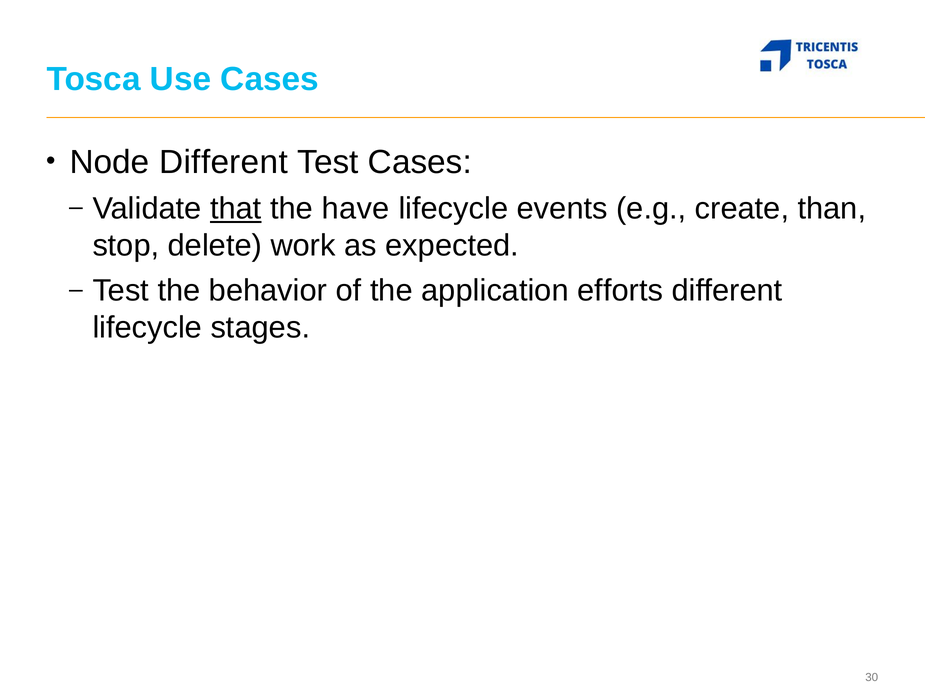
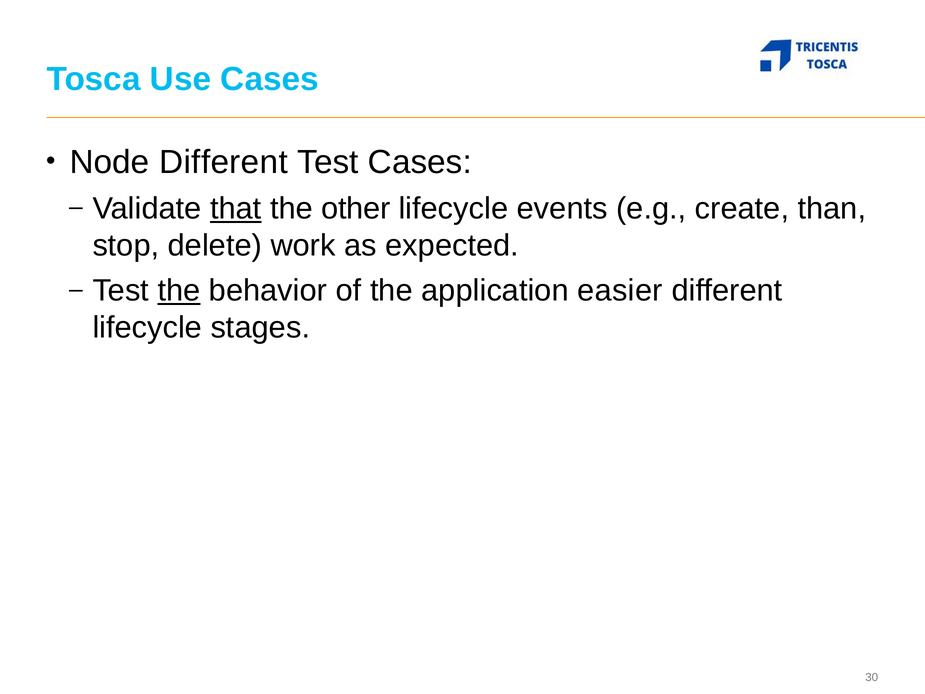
have: have -> other (356, 209)
the underline: none -> present (179, 291)
efforts: efforts -> easier (620, 291)
